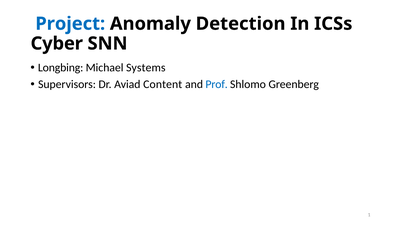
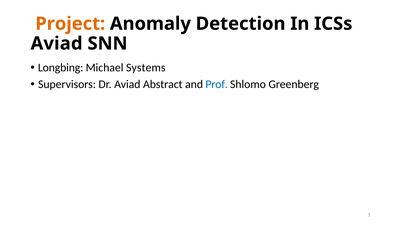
Project colour: blue -> orange (70, 24)
Cyber: Cyber -> Aviad (57, 44)
Content: Content -> Abstract (163, 85)
